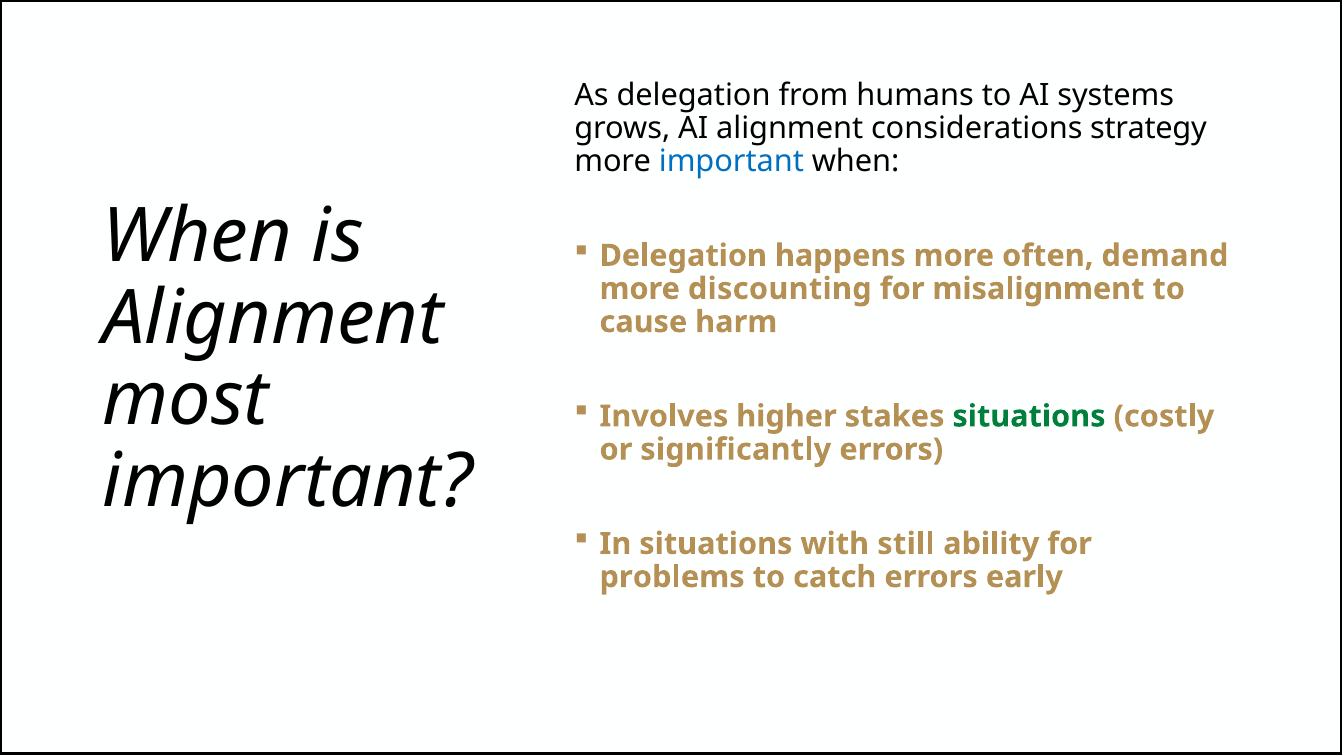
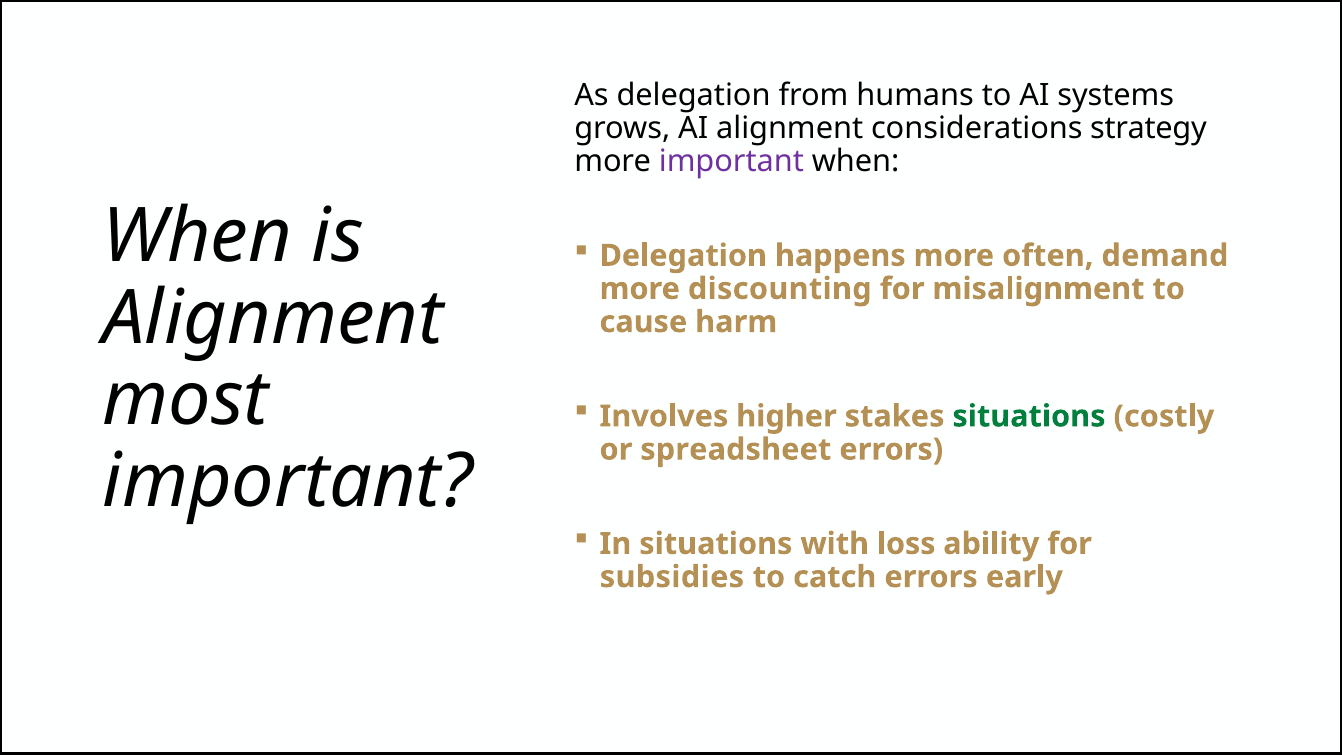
important colour: blue -> purple (731, 161)
significantly: significantly -> spreadsheet (736, 449)
still: still -> loss (906, 544)
problems: problems -> subsidies (672, 577)
